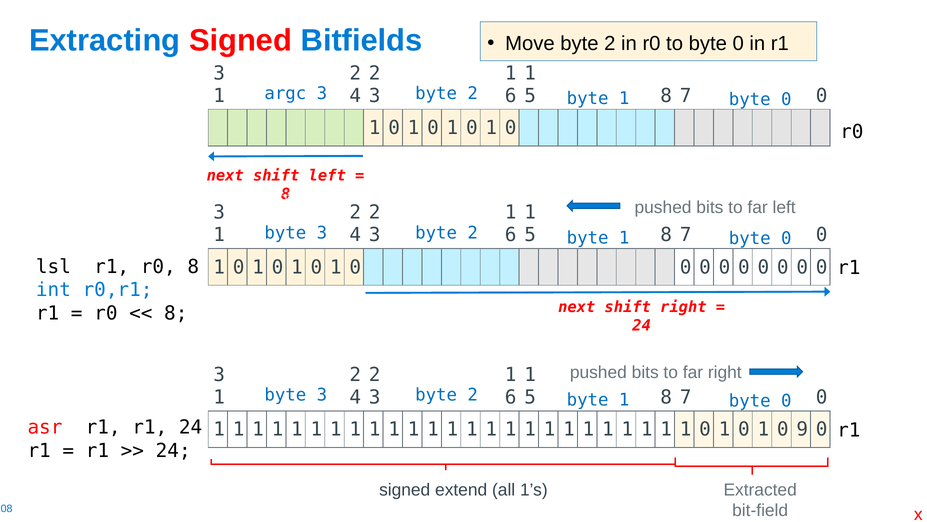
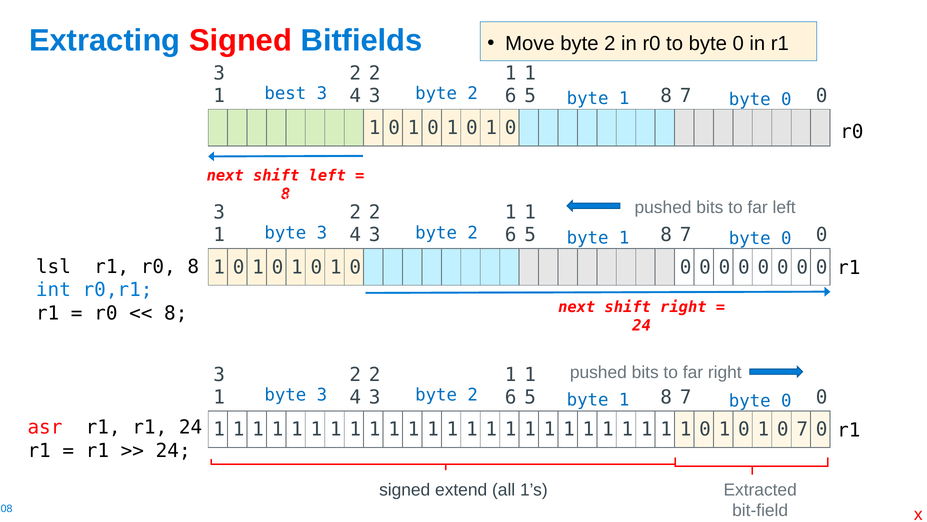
argc: argc -> best (285, 93)
0 9: 9 -> 7 (802, 429)
